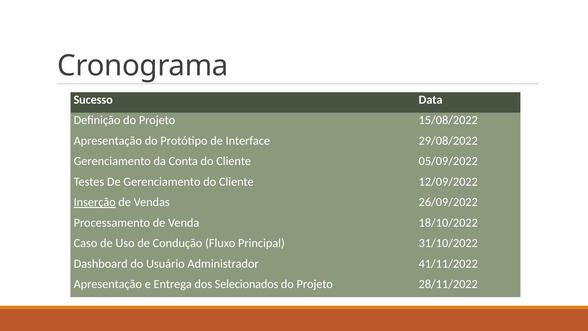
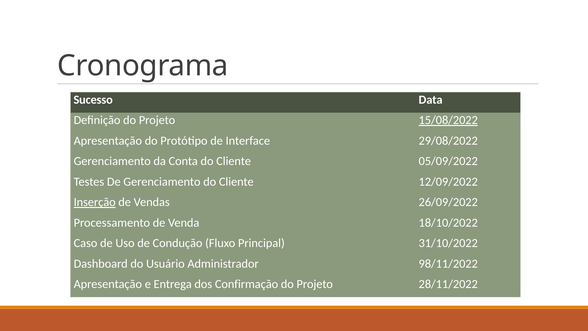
15/08/2022 underline: none -> present (448, 120)
41/11/2022: 41/11/2022 -> 98/11/2022 (448, 264)
Selecionados: Selecionados -> Confirmação (247, 284)
